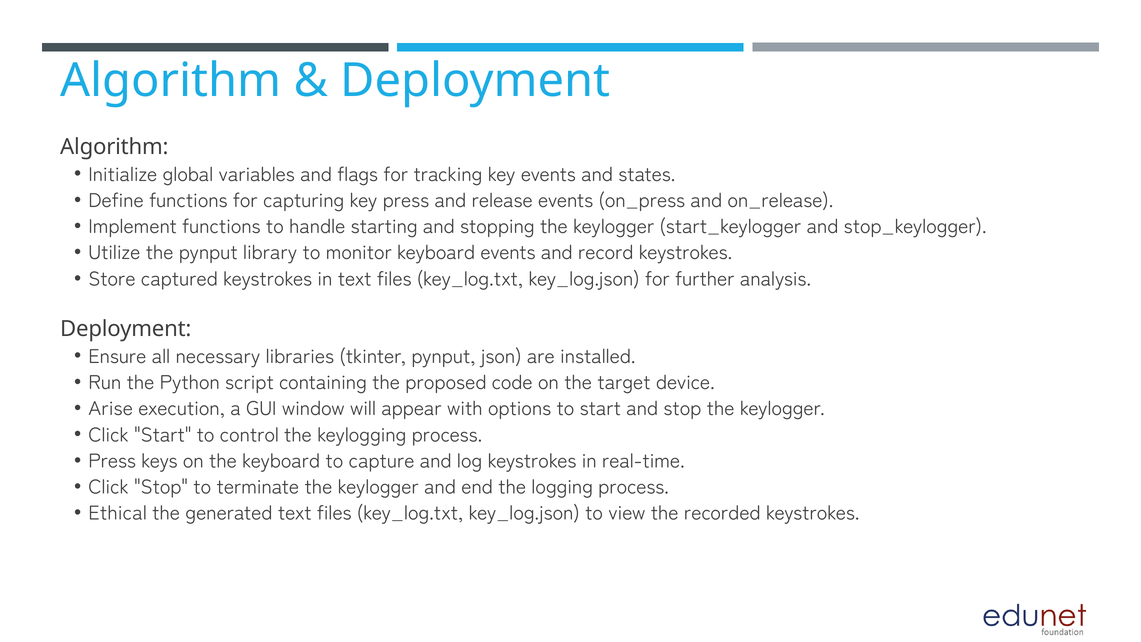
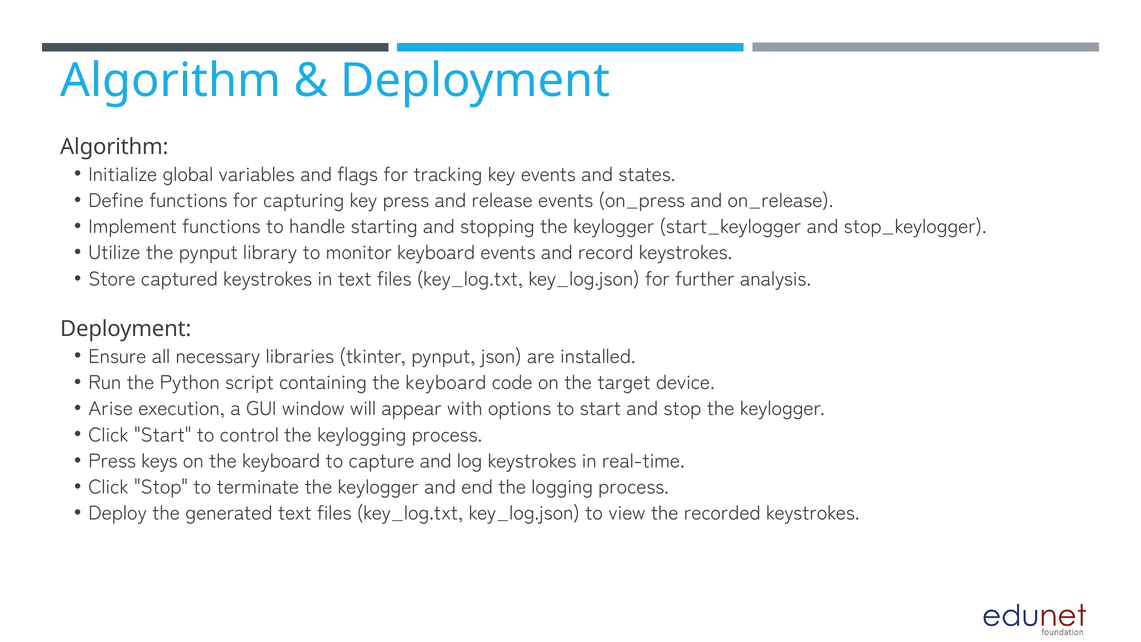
containing the proposed: proposed -> keyboard (446, 383)
Ethical: Ethical -> Deploy (118, 513)
